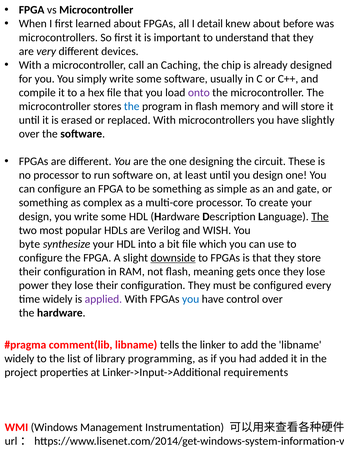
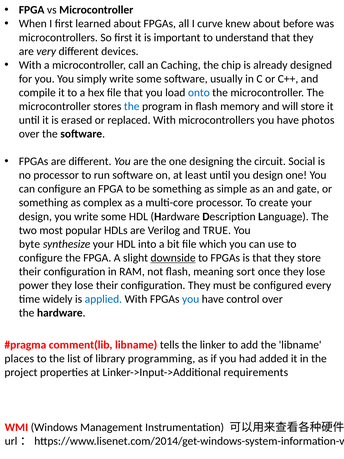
detail: detail -> curve (210, 24)
onto colour: purple -> blue (199, 92)
slightly: slightly -> photos (318, 120)
These: These -> Social (302, 161)
The underline: present -> none (320, 216)
WISH: WISH -> TRUE (217, 230)
gets: gets -> sort (246, 271)
applied colour: purple -> blue (103, 299)
widely: widely -> places (19, 358)
